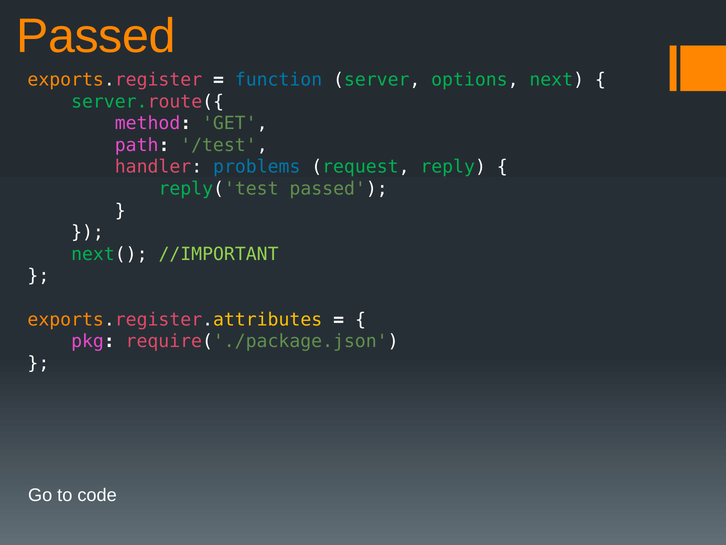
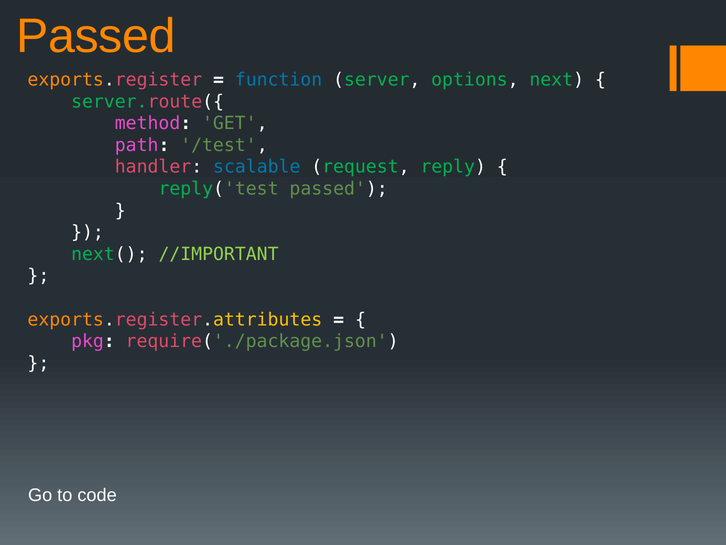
problems: problems -> scalable (257, 167)
